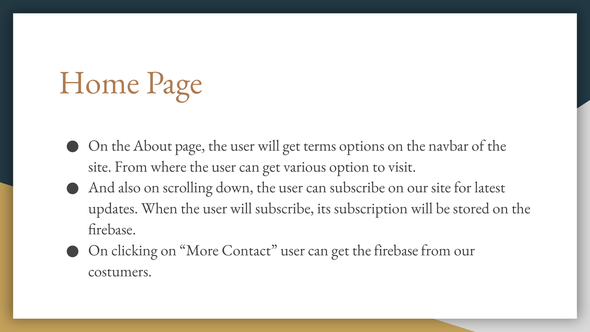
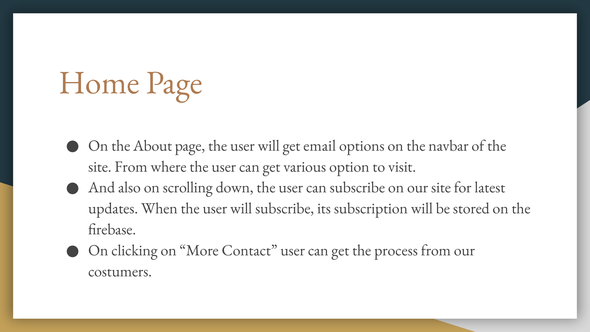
terms: terms -> email (320, 146)
get the firebase: firebase -> process (396, 250)
